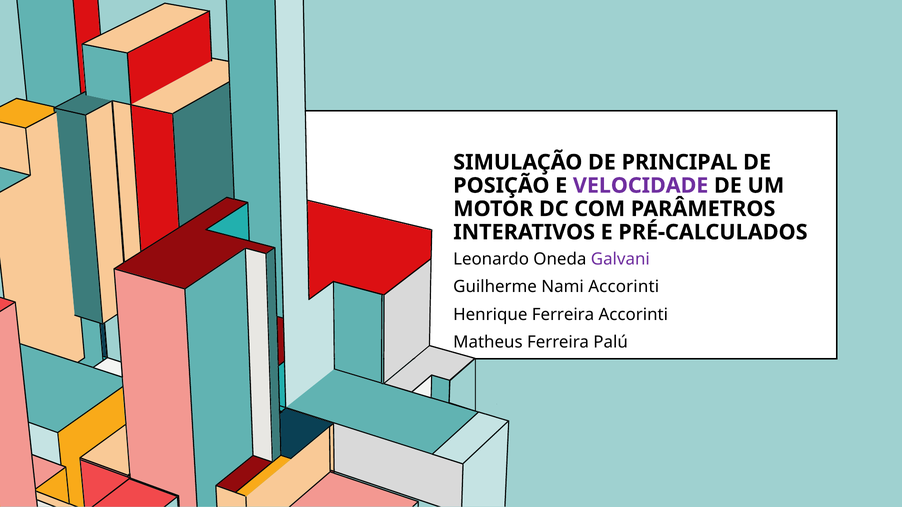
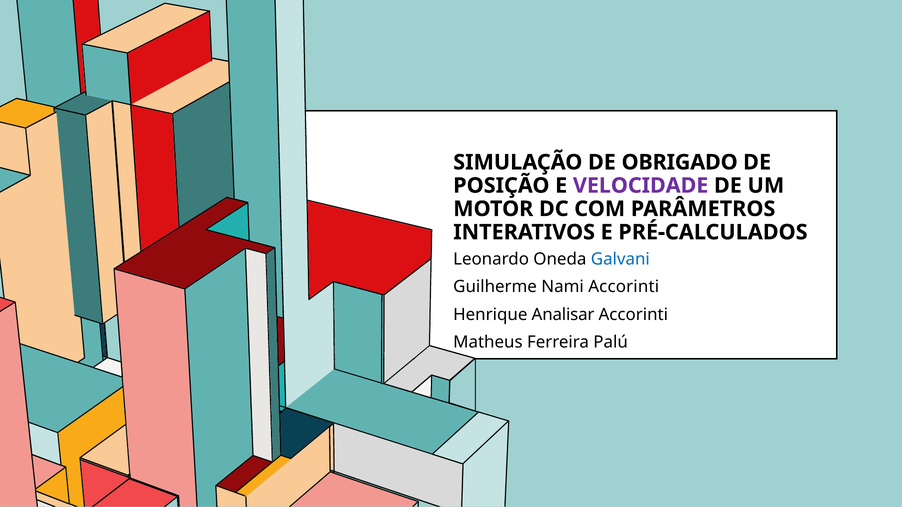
PRINCIPAL: PRINCIPAL -> OBRIGADO (680, 162)
Galvani colour: purple -> blue (620, 259)
Henrique Ferreira: Ferreira -> Analisar (563, 315)
